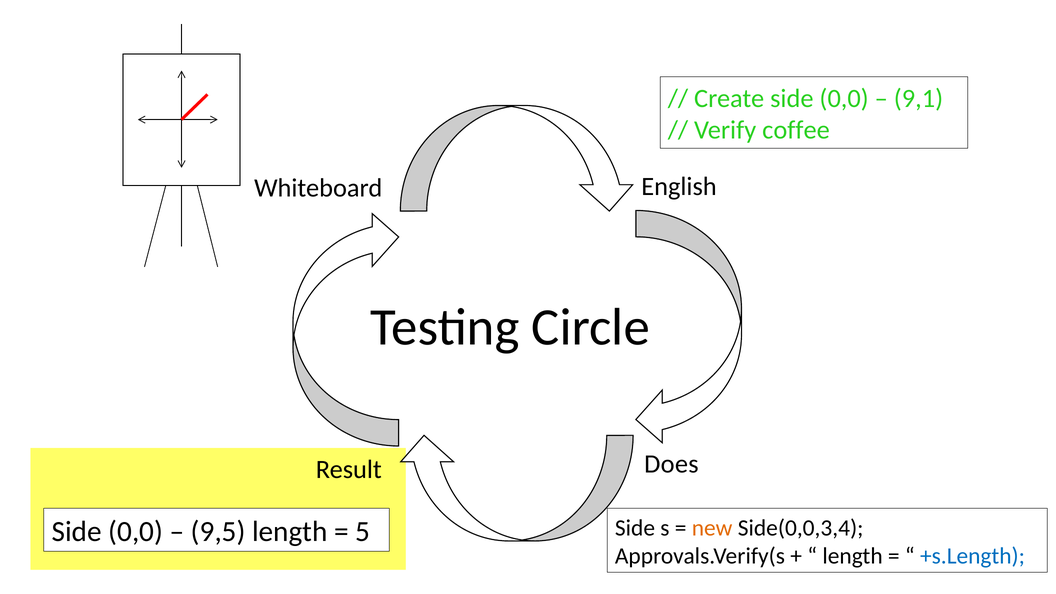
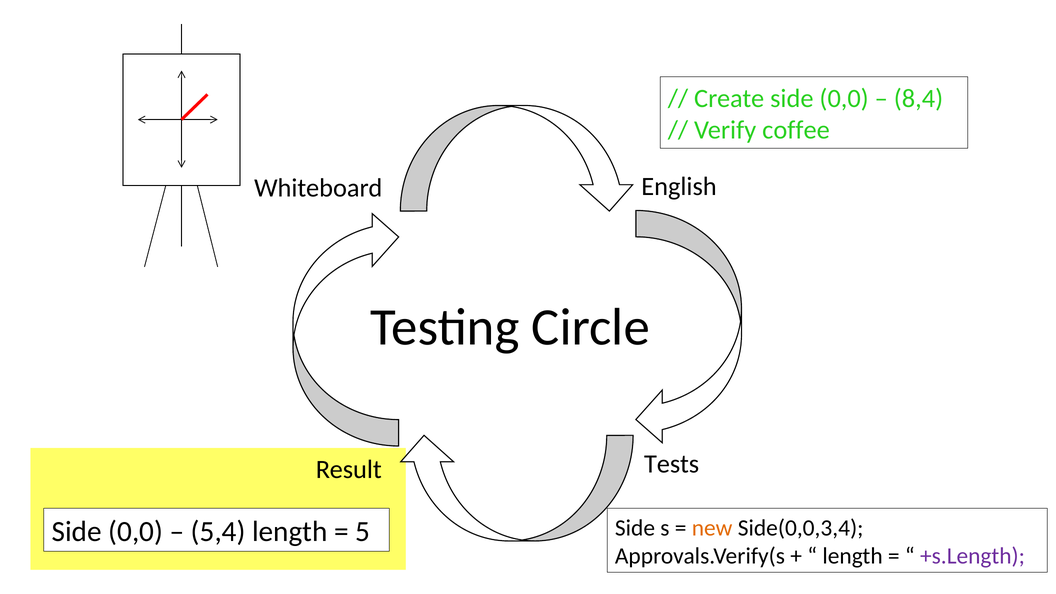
9,1: 9,1 -> 8,4 (919, 99)
Does: Does -> Tests (672, 464)
9,5: 9,5 -> 5,4 (218, 532)
+s.Length colour: blue -> purple (972, 556)
